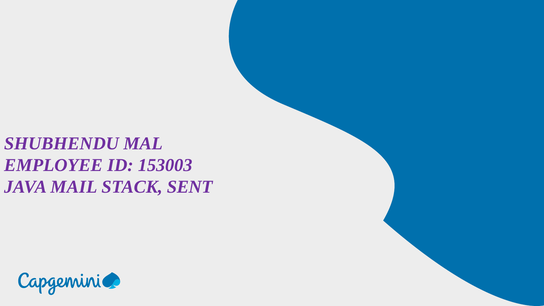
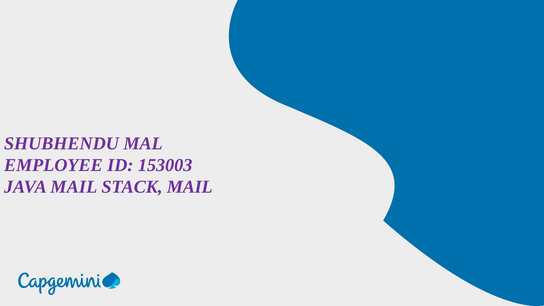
STACK SENT: SENT -> MAIL (190, 187)
